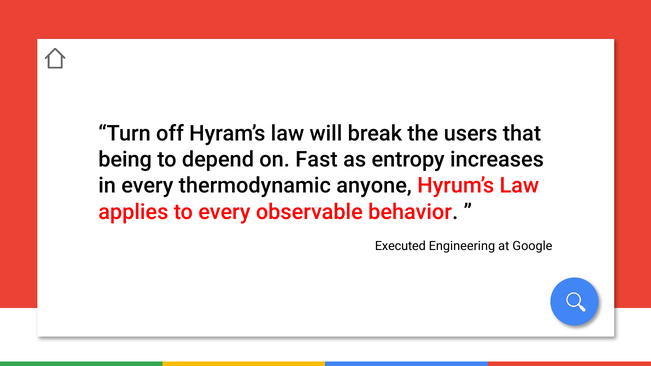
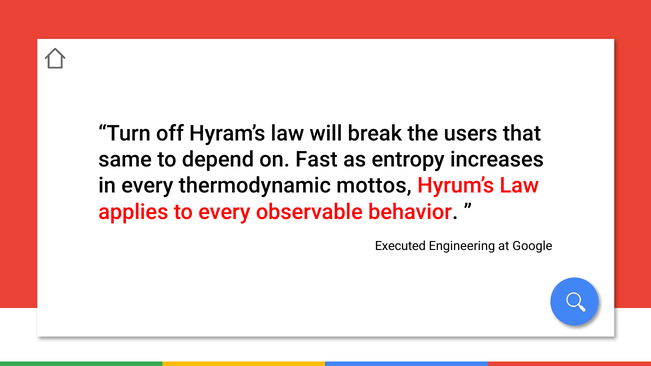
being: being -> same (125, 160)
anyone: anyone -> mottos (374, 186)
